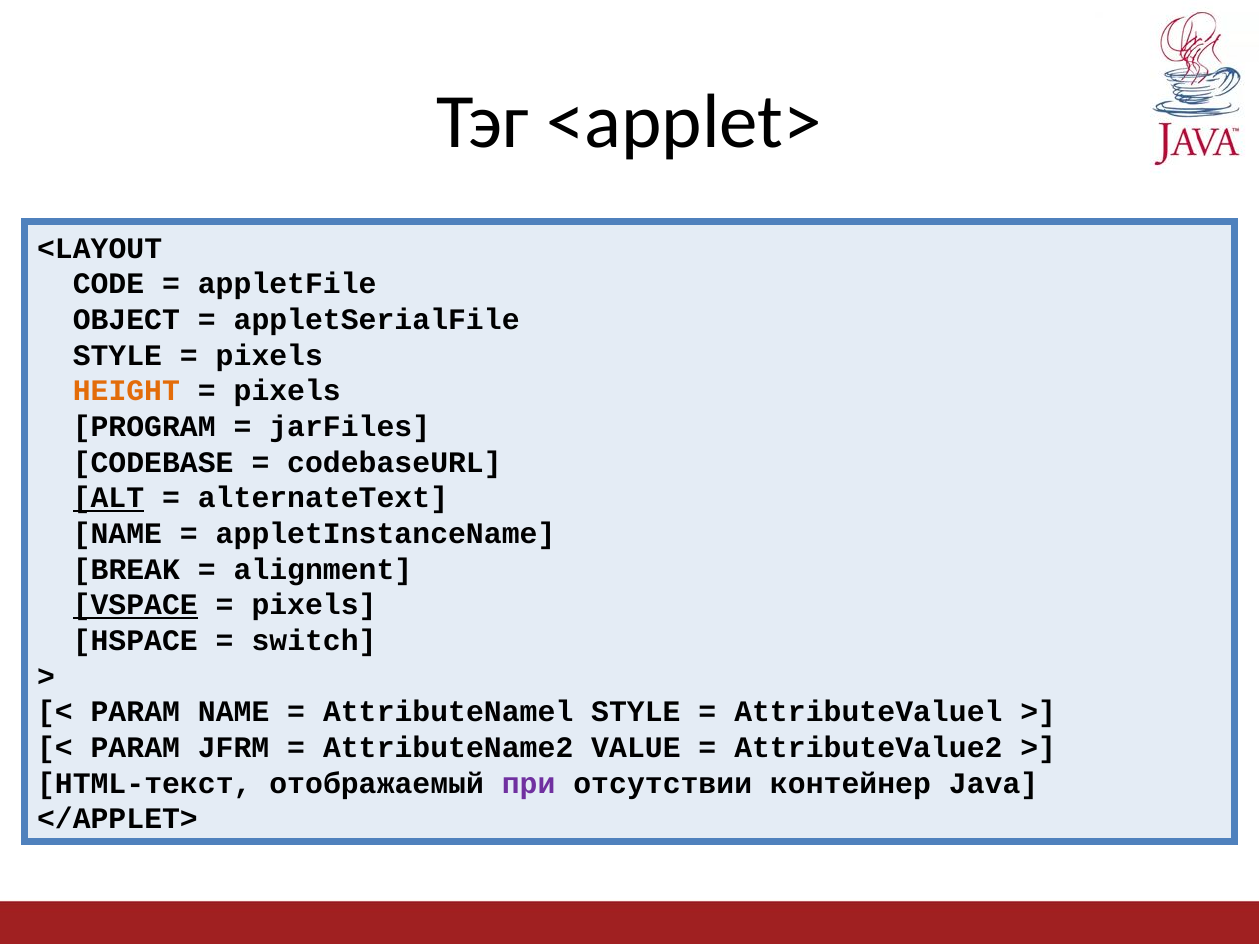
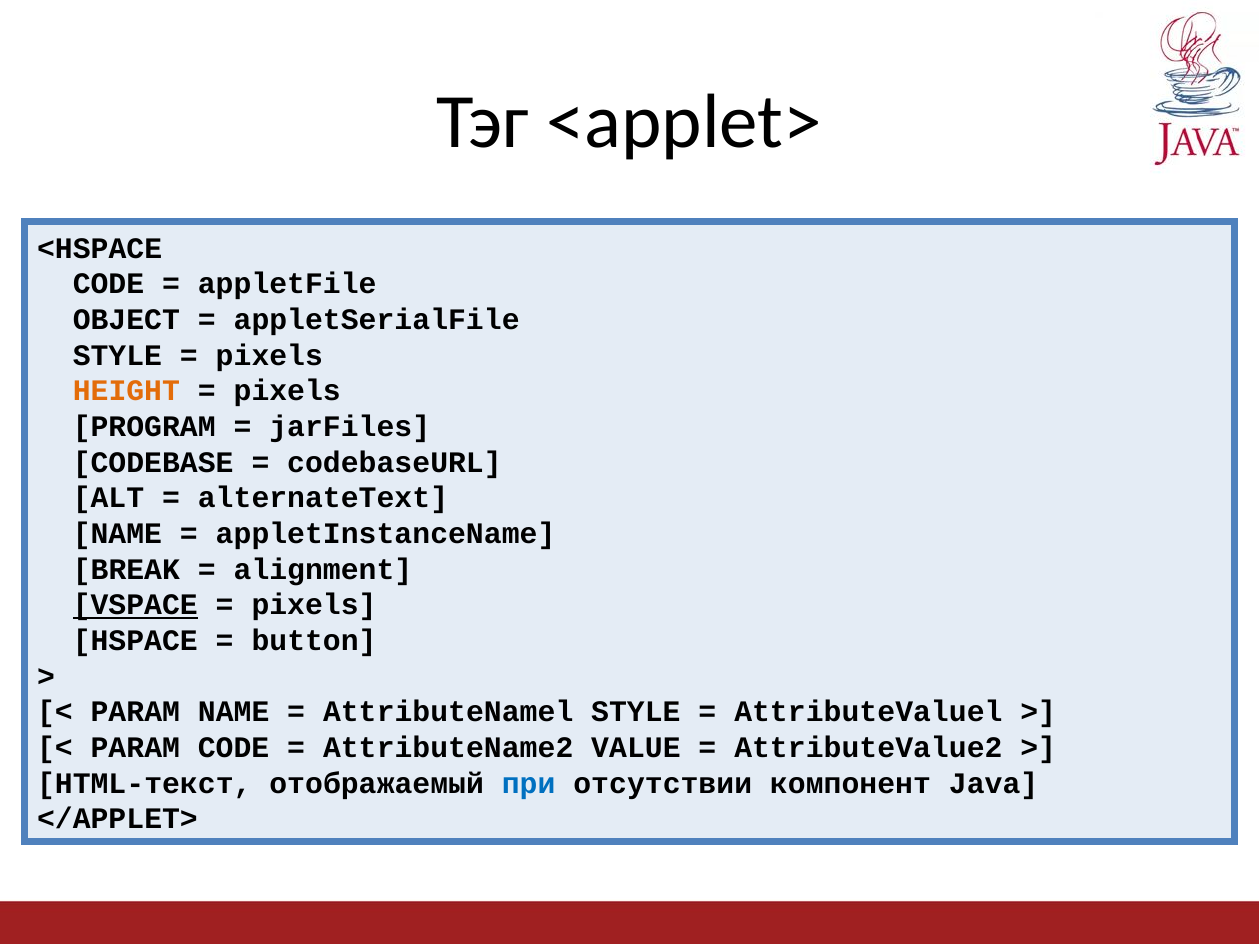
<LAYOUT: <LAYOUT -> <HSPACE (100, 248)
ALT underline: present -> none (108, 498)
switch: switch -> button (314, 641)
PARAM JFRM: JFRM -> CODE (234, 748)
при colour: purple -> blue (529, 784)
контейнер: контейнер -> компонент (850, 784)
